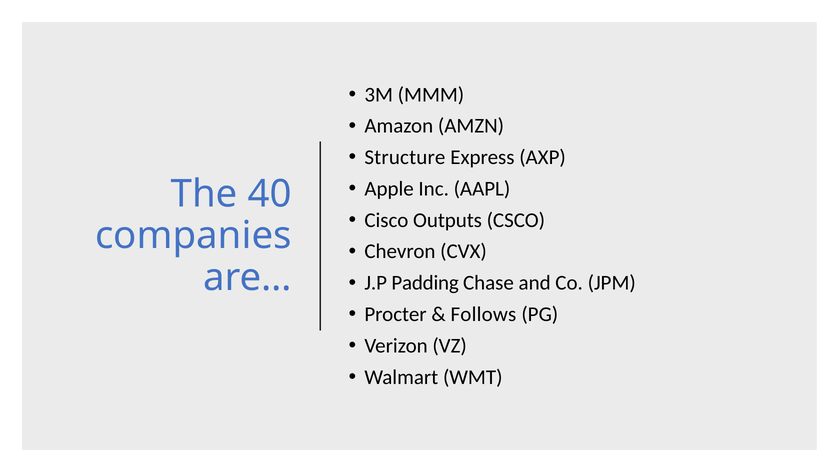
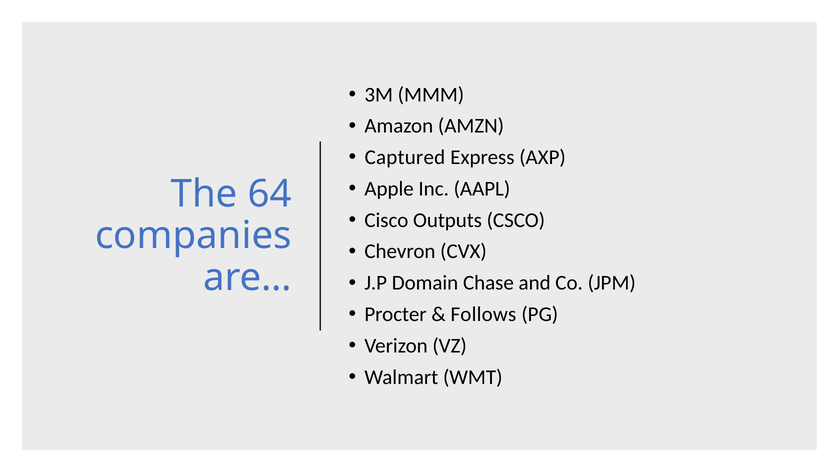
Structure: Structure -> Captured (405, 157)
40: 40 -> 64 (270, 194)
Padding: Padding -> Domain (425, 283)
